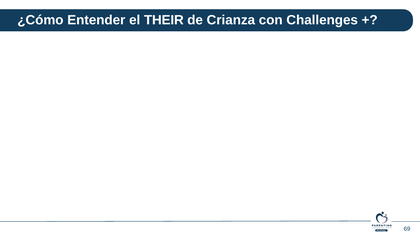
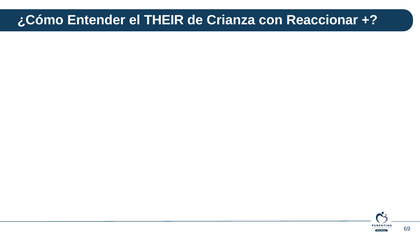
Challenges: Challenges -> Reaccionar (322, 20)
